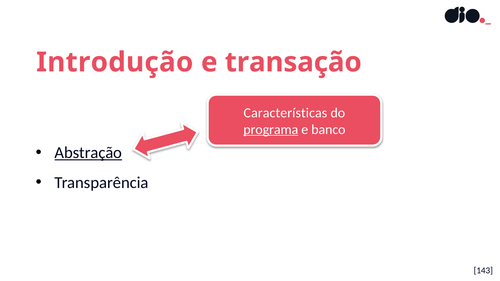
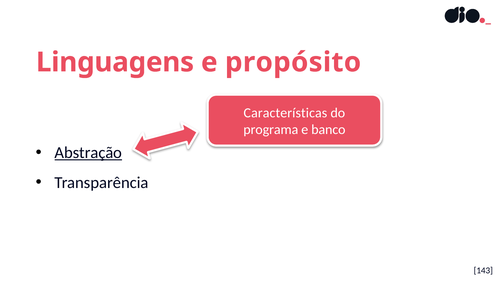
Introdução: Introdução -> Linguagens (115, 62)
transação: transação -> propósito (293, 62)
programa underline: present -> none (271, 130)
